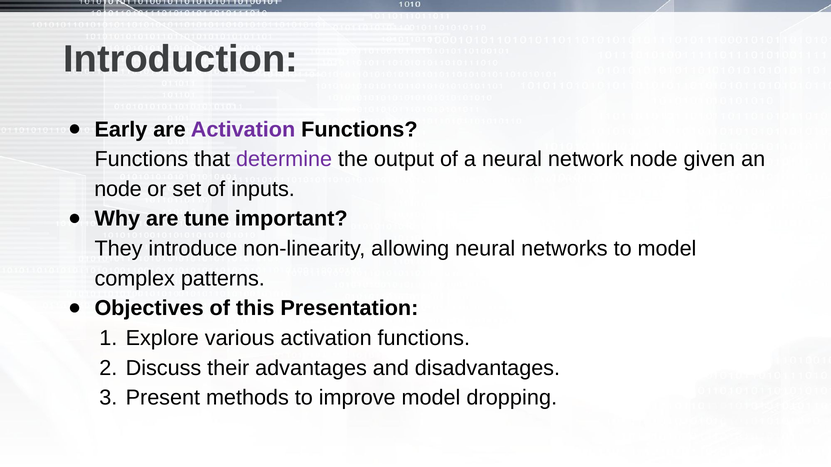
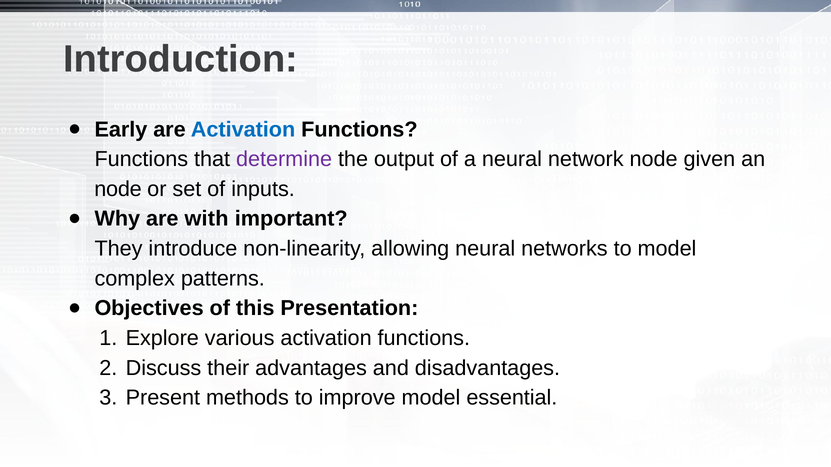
Activation colour: purple -> blue (243, 130)
tune: tune -> with (207, 219)
dropping: dropping -> essential (512, 398)
